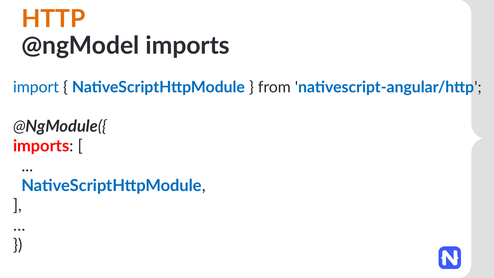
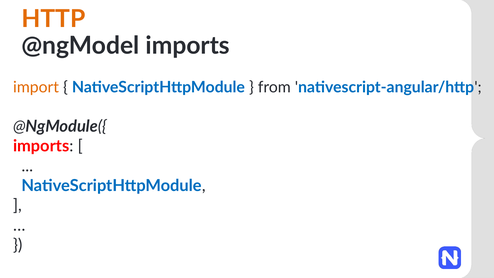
import colour: blue -> orange (36, 87)
